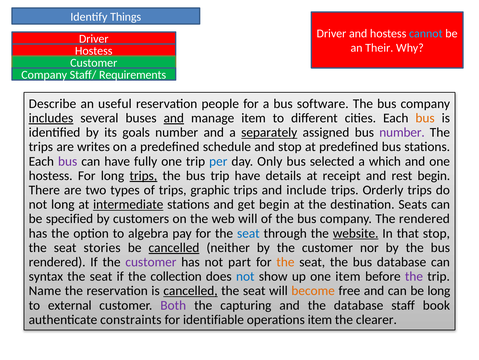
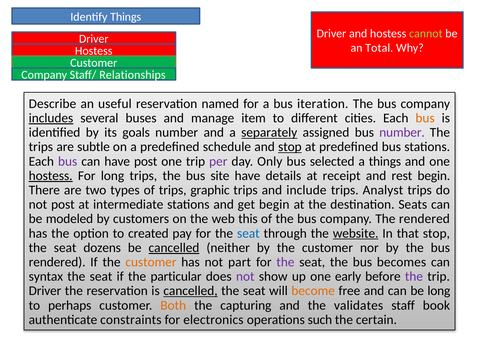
cannot colour: light blue -> light green (426, 34)
Their: Their -> Total (379, 48)
Requirements: Requirements -> Relationships (132, 75)
people: people -> named (220, 103)
software: software -> iteration (323, 103)
and underline: present -> none (174, 118)
writes: writes -> subtle (94, 147)
stop underline: none -> present (290, 147)
have fully: fully -> post (146, 161)
per colour: blue -> purple (218, 161)
a which: which -> things (385, 161)
hostess underline: none -> present (51, 175)
trips underline: present -> none (143, 175)
bus trip: trip -> site (220, 175)
Orderly: Orderly -> Analyst (383, 190)
not long: long -> post (63, 204)
intermediate underline: present -> none (128, 204)
specified: specified -> modeled (69, 218)
web will: will -> this (248, 218)
algebra: algebra -> created (148, 233)
stories: stories -> dozens (102, 247)
customer colour: purple -> orange (151, 262)
the colour: orange -> purple (285, 262)
bus database: database -> becomes (402, 262)
collection: collection -> particular (176, 276)
not colour: blue -> purple (245, 276)
one item: item -> early (348, 276)
Name: Name -> Driver (45, 290)
external: external -> perhaps (70, 305)
Both colour: purple -> orange (173, 305)
the database: database -> validates (359, 305)
identifiable: identifiable -> electronics (213, 319)
operations item: item -> such (320, 319)
clearer: clearer -> certain (376, 319)
